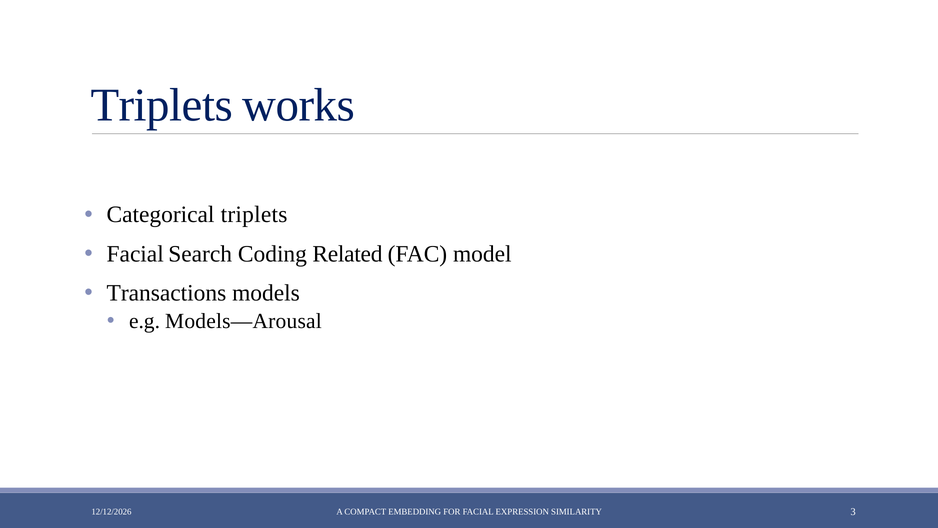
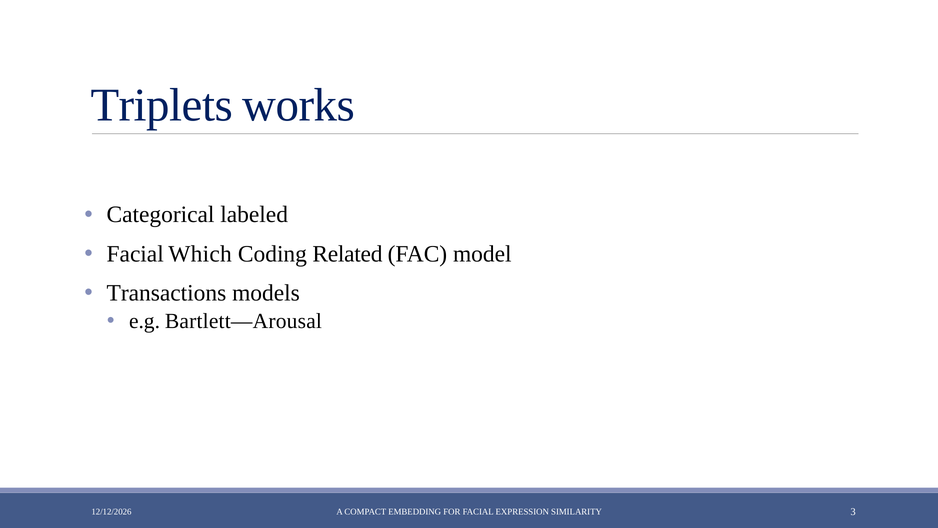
Categorical triplets: triplets -> labeled (254, 215)
Search: Search -> Which (200, 254)
Models—Arousal: Models—Arousal -> Bartlett—Arousal (243, 321)
